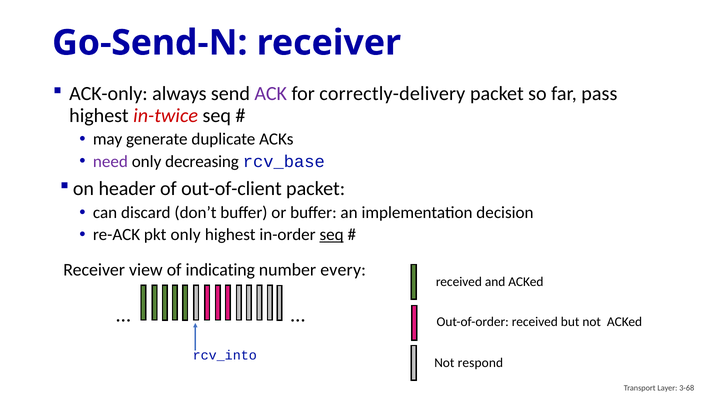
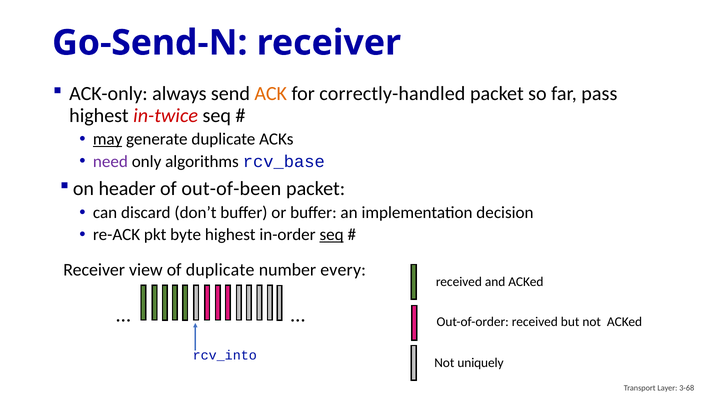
ACK colour: purple -> orange (271, 94)
correctly-delivery: correctly-delivery -> correctly-handled (392, 94)
may underline: none -> present (108, 139)
decreasing: decreasing -> algorithms (202, 161)
out-of-client: out-of-client -> out-of-been (231, 189)
pkt only: only -> byte (186, 235)
of indicating: indicating -> duplicate (220, 270)
respond: respond -> uniquely (480, 363)
